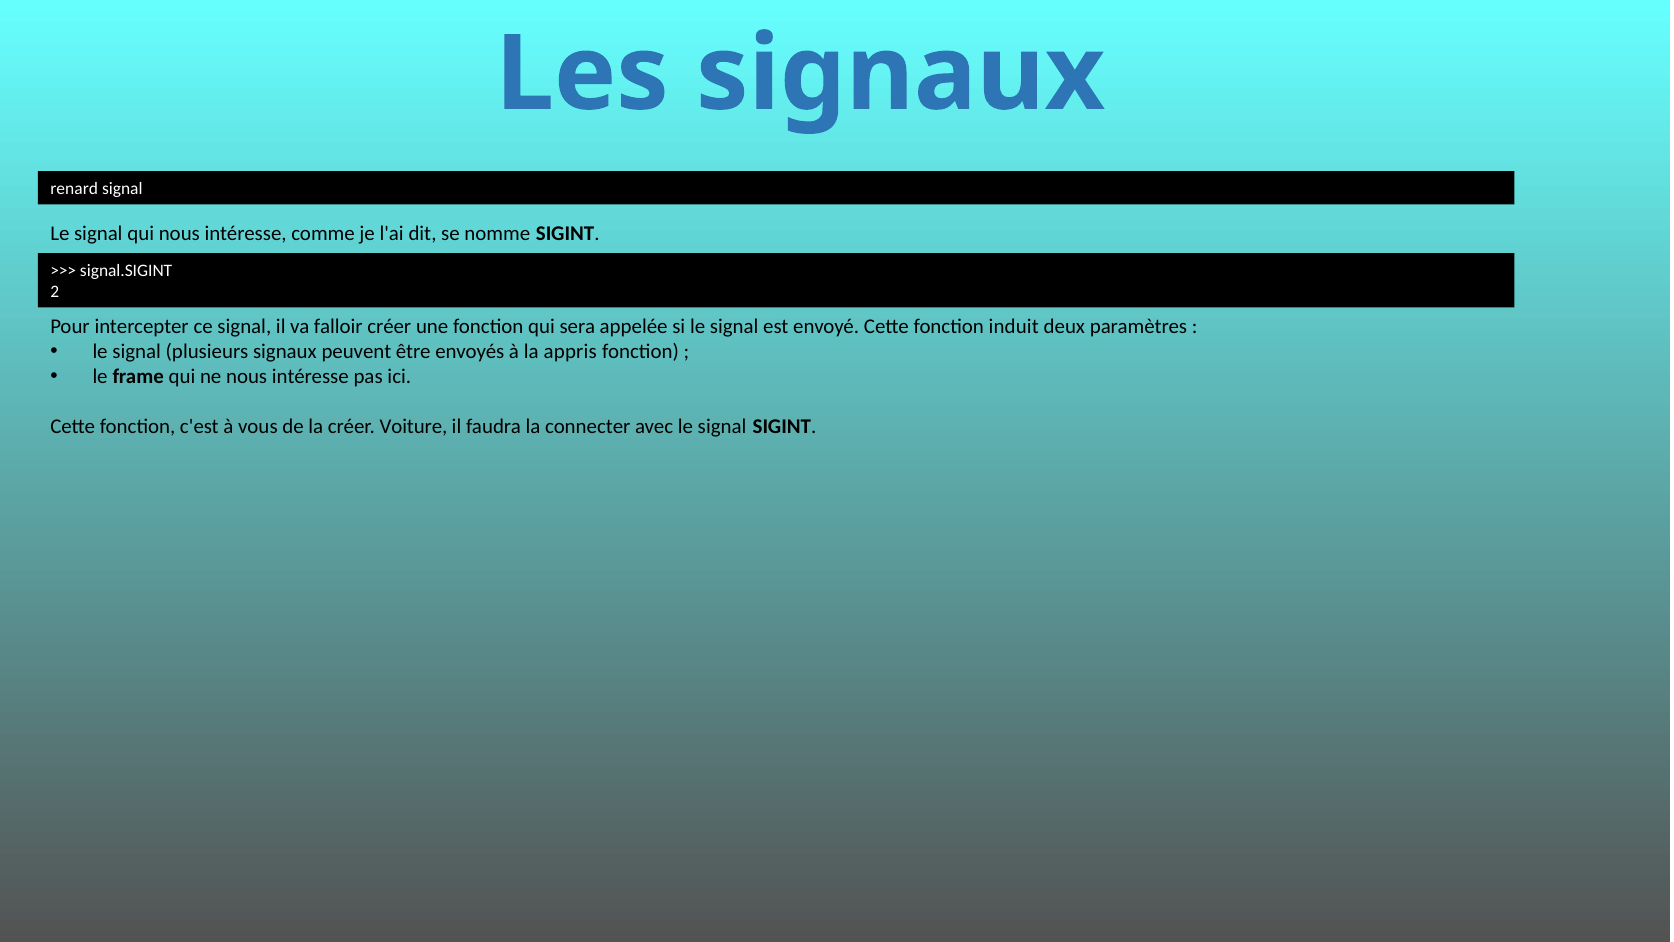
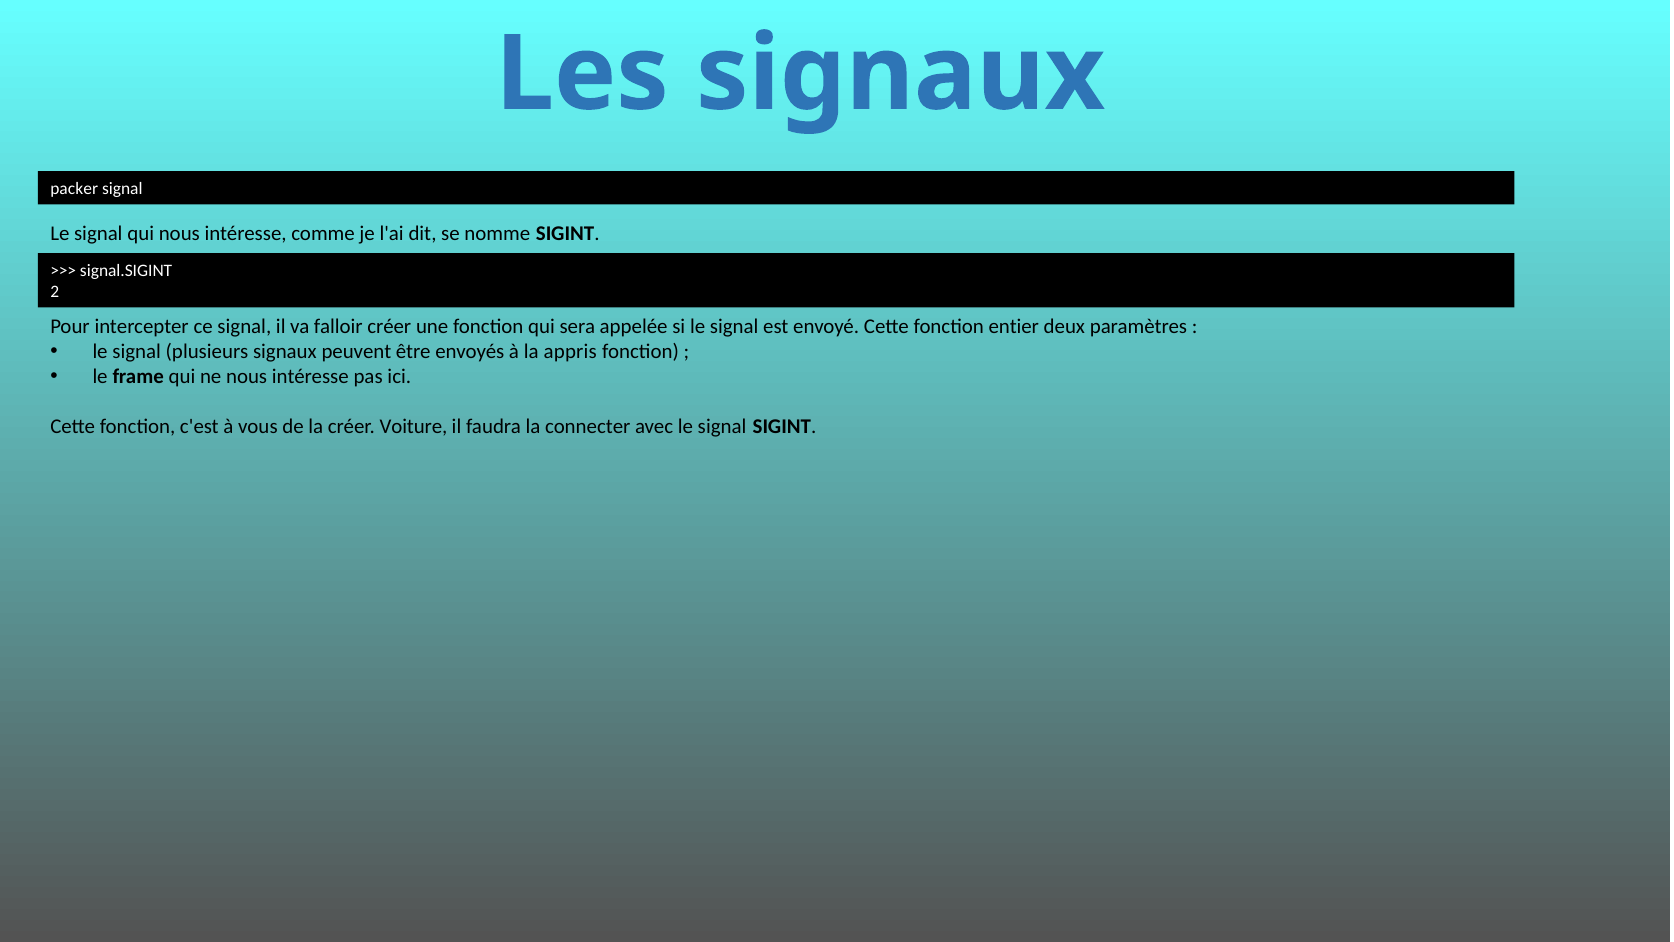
renard: renard -> packer (74, 189)
induit: induit -> entier (1014, 326)
